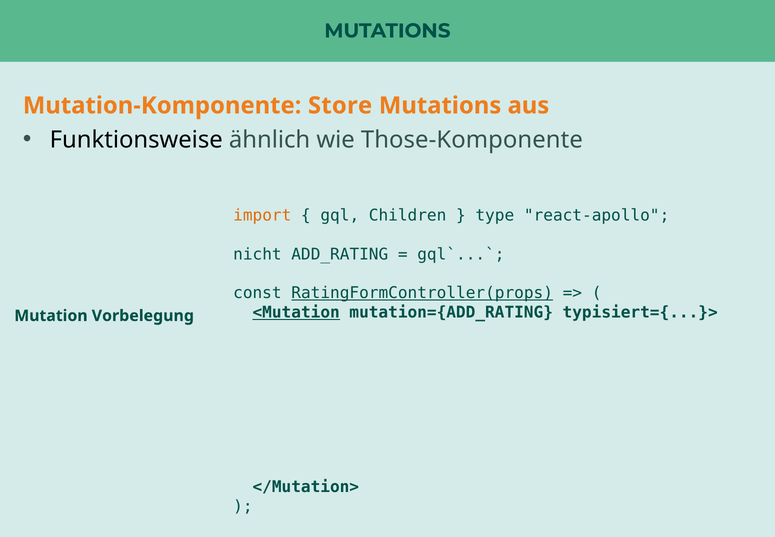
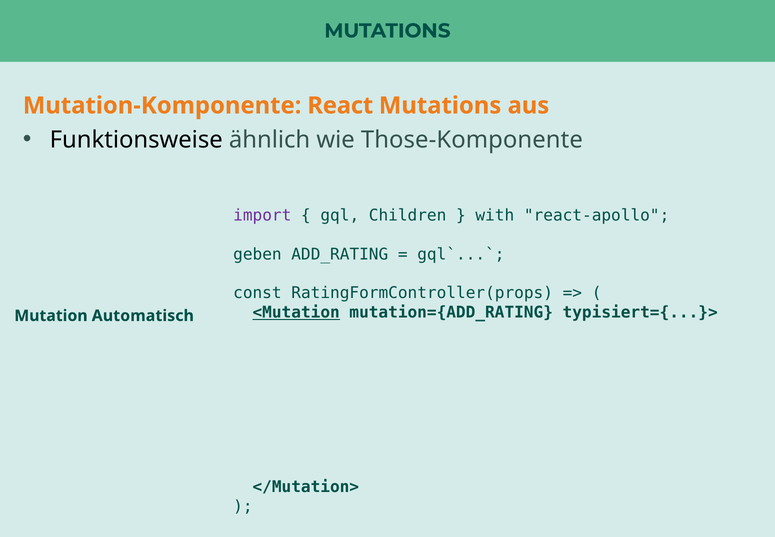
Store: Store -> React (340, 105)
import colour: orange -> purple (262, 215)
type: type -> with (495, 215)
nicht: nicht -> geben (257, 254)
RatingFormController(props underline: present -> none (422, 293)
Vorbelegung: Vorbelegung -> Automatisch (143, 315)
